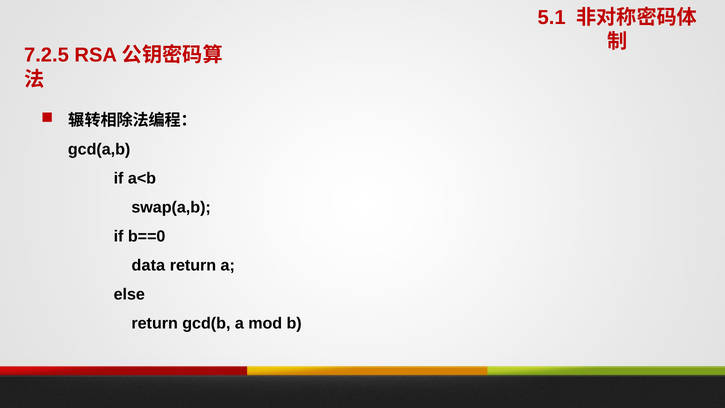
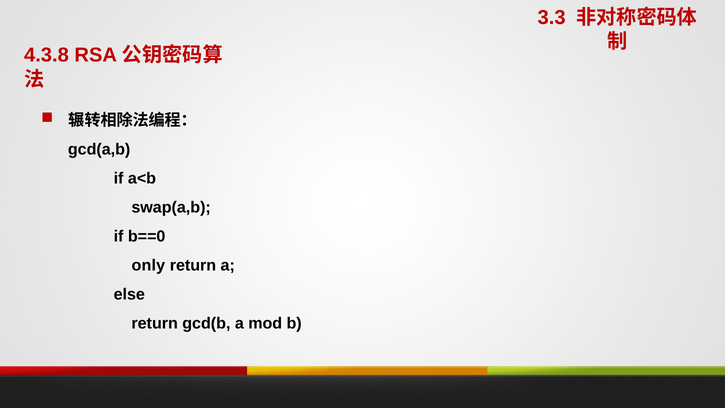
5.1: 5.1 -> 3.3 (552, 18)
7.2.5: 7.2.5 -> 4.3.8 (46, 55)
data: data -> only (148, 265)
